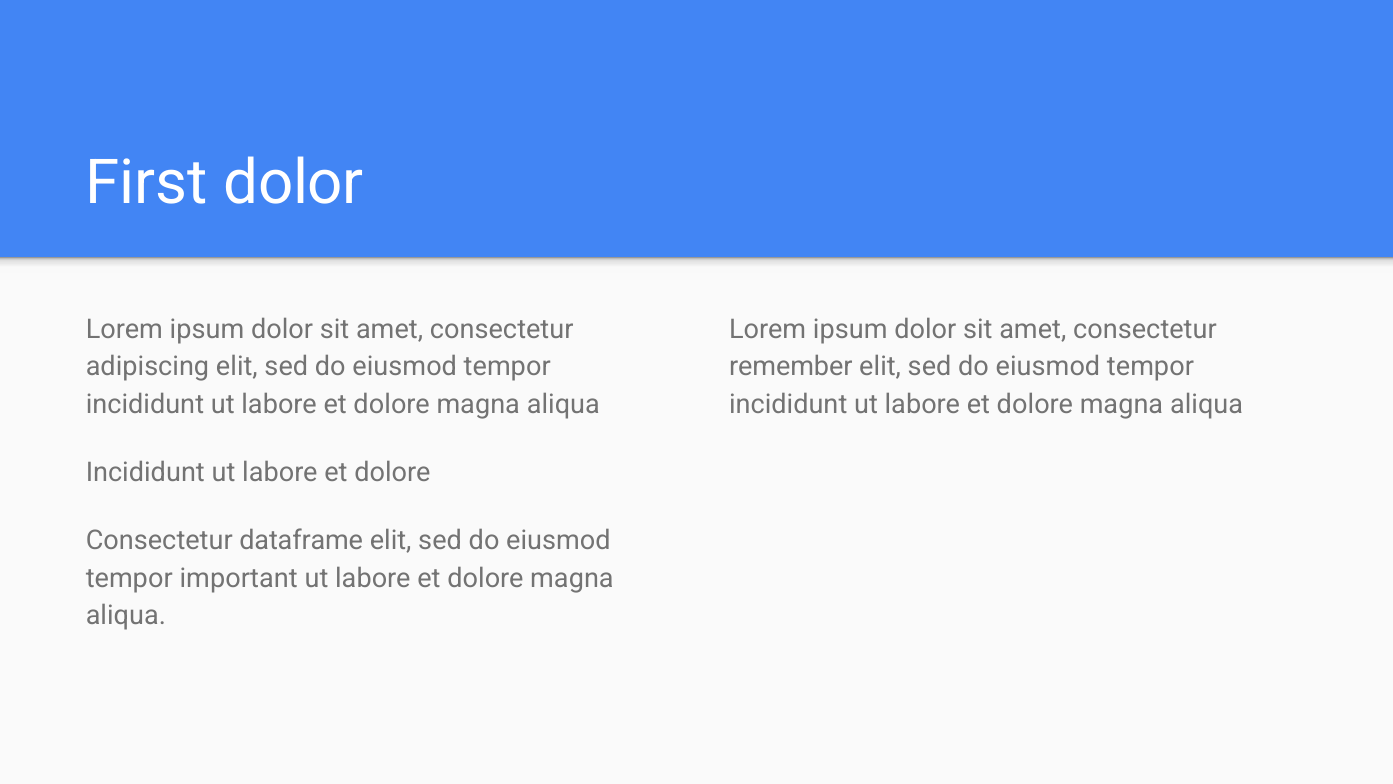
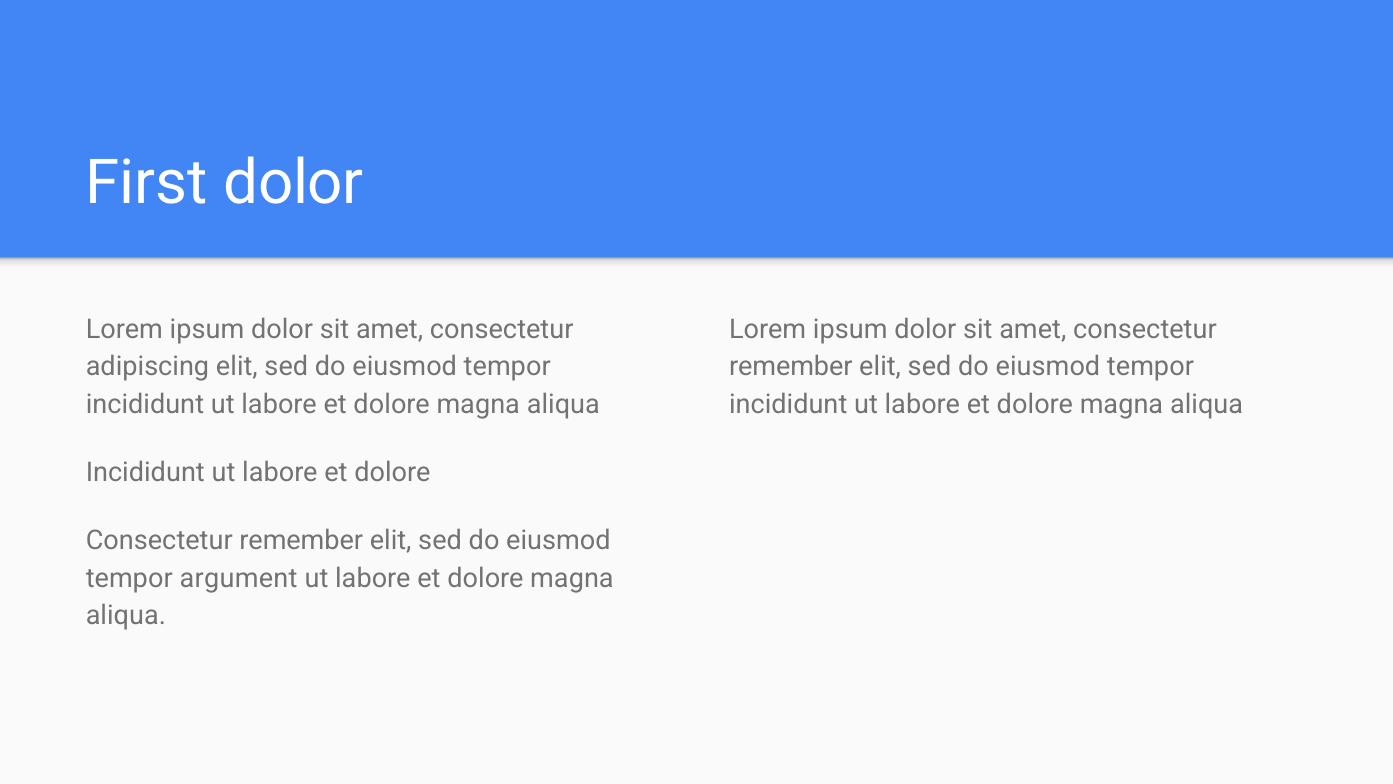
dataframe: dataframe -> remember (301, 541)
important: important -> argument (239, 578)
